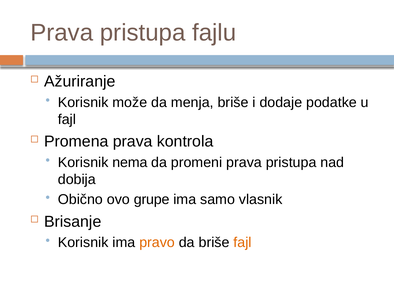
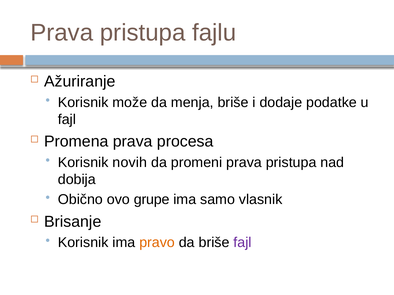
kontrola: kontrola -> procesa (185, 142)
nema: nema -> novih (130, 163)
fajl colour: orange -> purple (242, 243)
